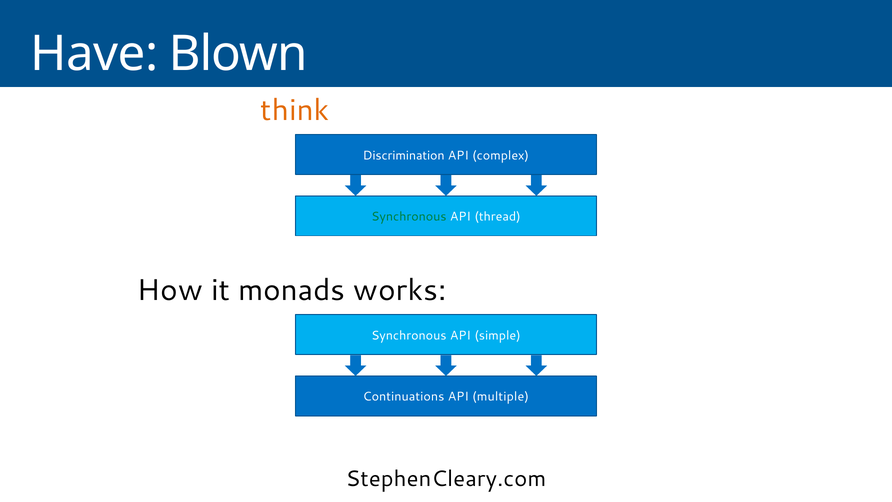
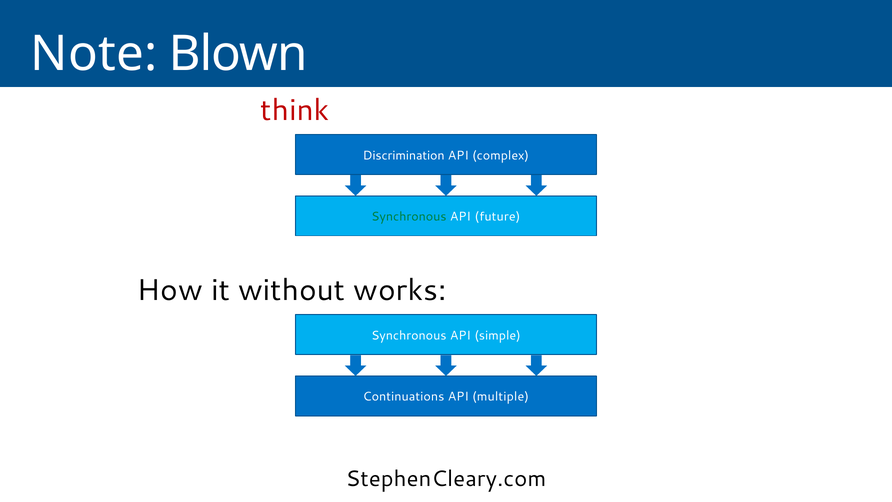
Have: Have -> Note (94, 54)
think colour: orange -> red (295, 110)
thread: thread -> future (497, 217)
monads: monads -> without (292, 290)
